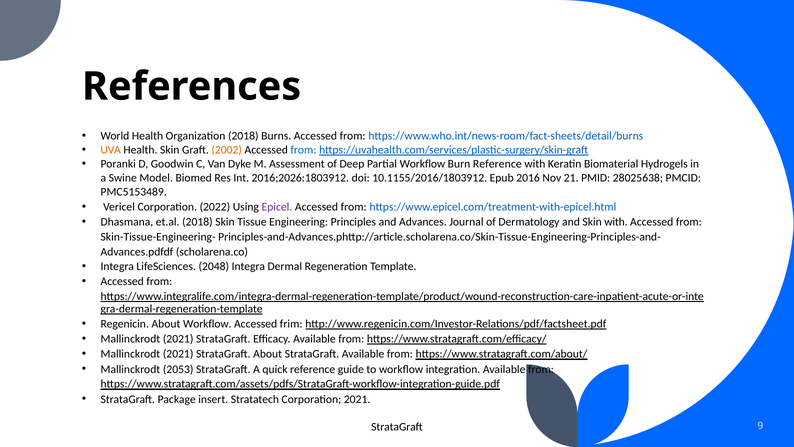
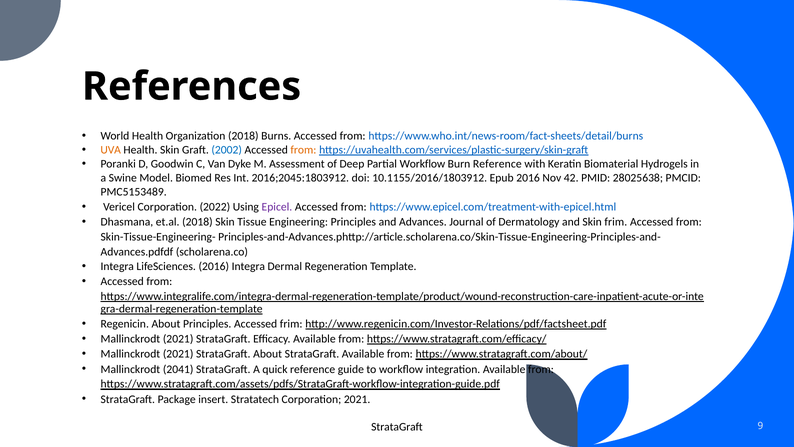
2002 colour: orange -> blue (227, 150)
from colour: blue -> orange (303, 150)
2016;2026:1803912: 2016;2026:1803912 -> 2016;2045:1803912 (300, 178)
21: 21 -> 42 (571, 178)
Skin with: with -> frim (616, 222)
LifeSciences 2048: 2048 -> 2016 (214, 266)
About Workflow: Workflow -> Principles (207, 324)
2053: 2053 -> 2041 (178, 369)
